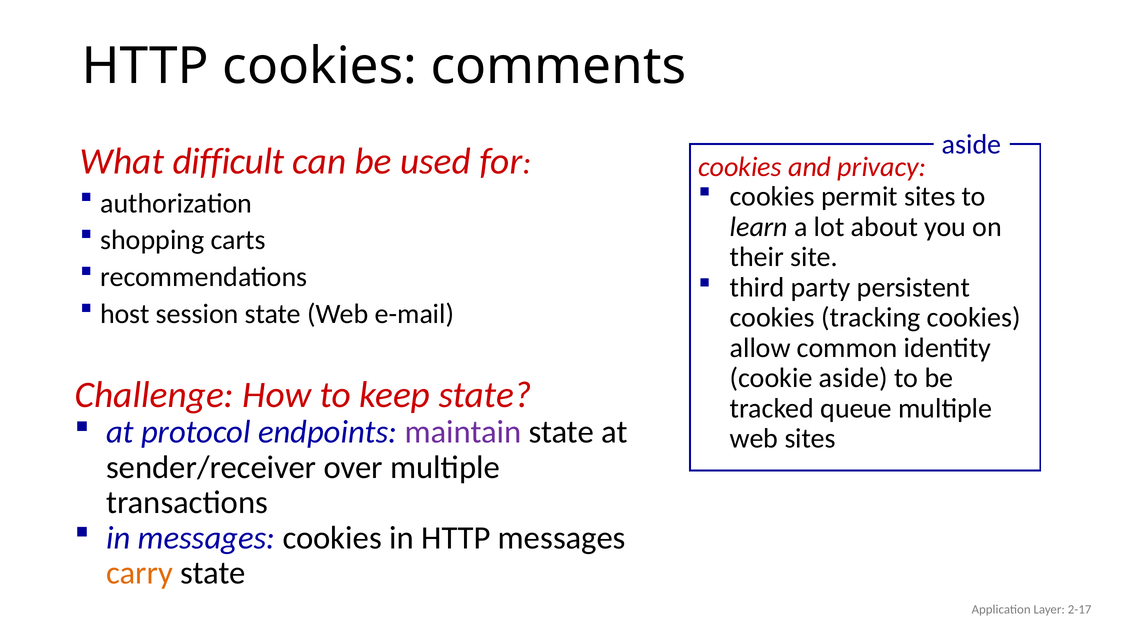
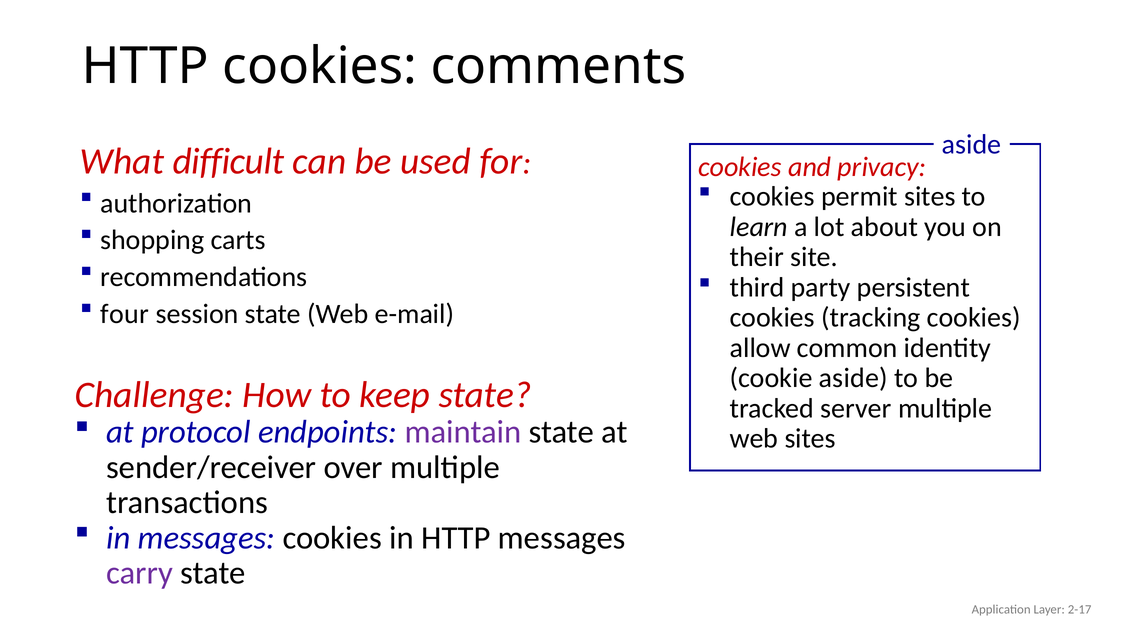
host: host -> four (125, 314)
queue: queue -> server (856, 409)
carry colour: orange -> purple (140, 574)
